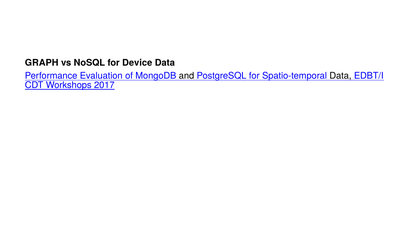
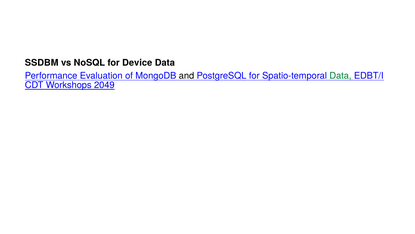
GRAPH: GRAPH -> SSDBM (42, 63)
Data colour: black -> green (340, 76)
2017: 2017 -> 2049 (104, 85)
